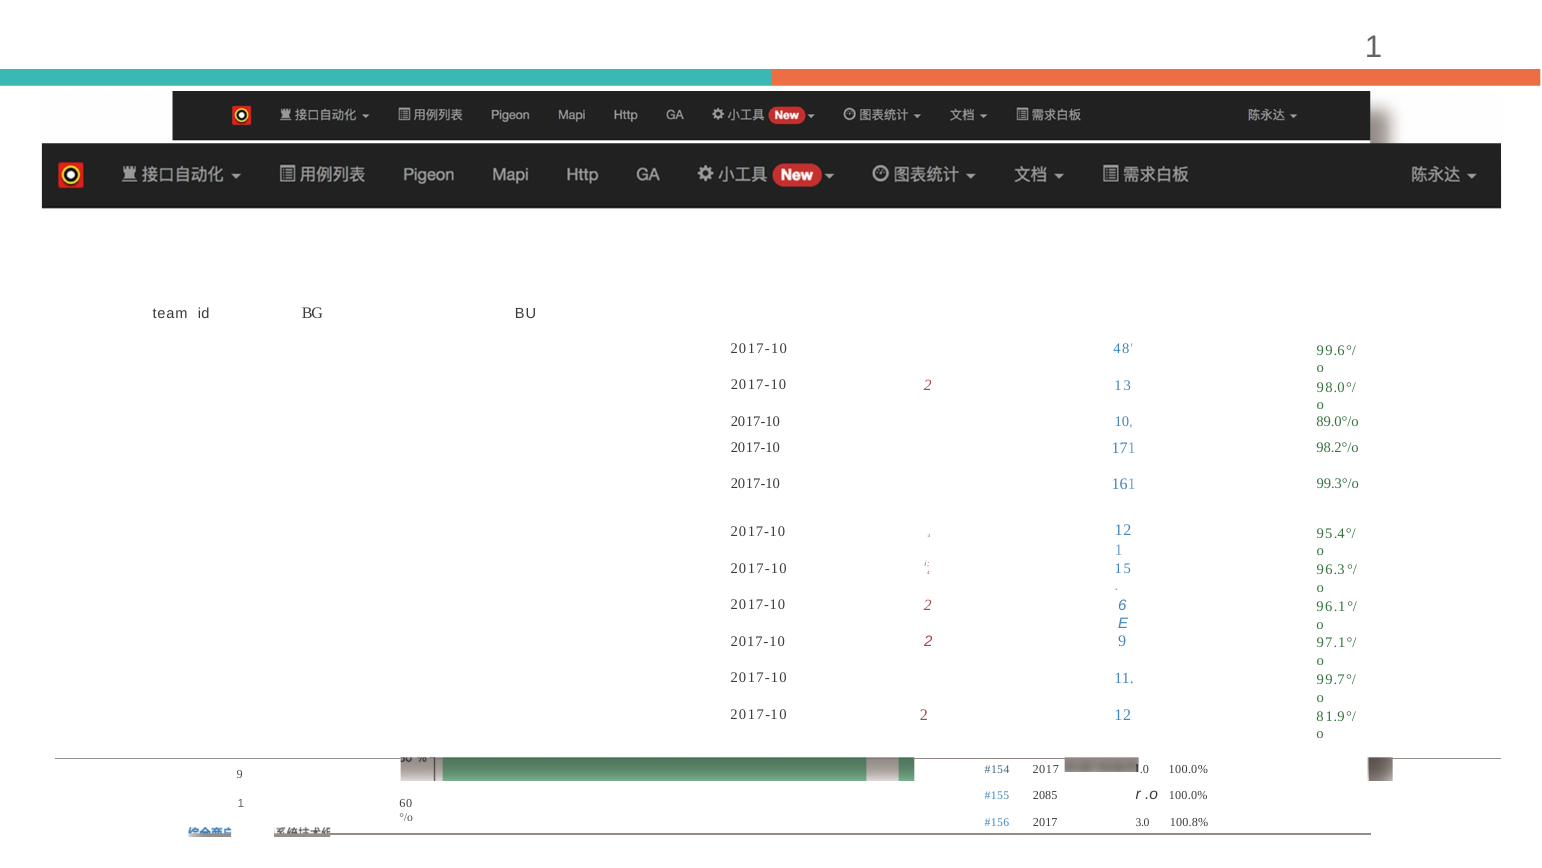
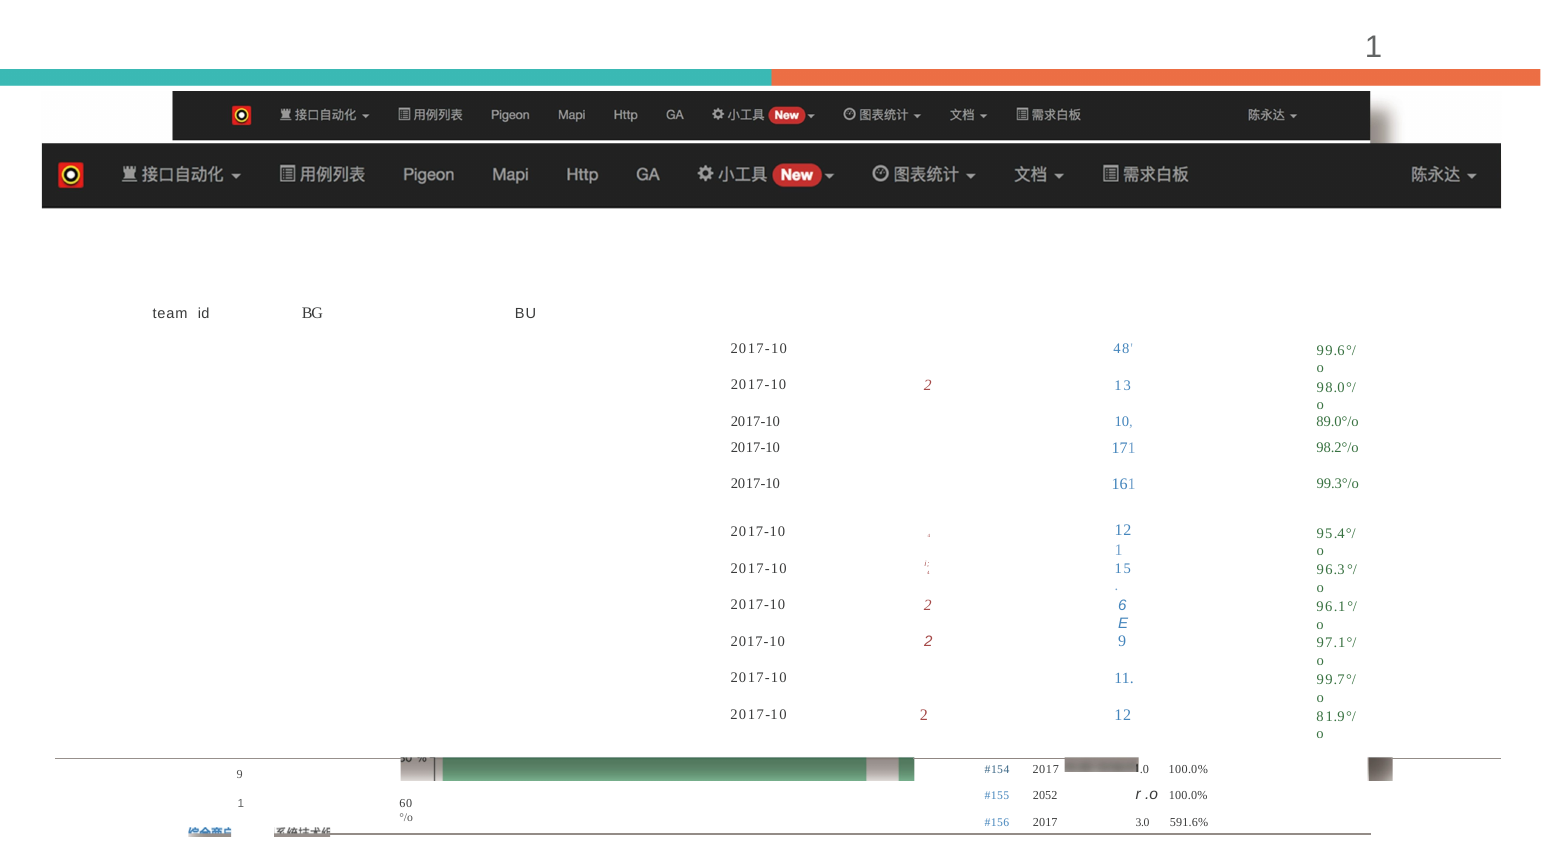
2085: 2085 -> 2052 (1045, 795)
100.8%: 100.8% -> 591.6% (1189, 822)
